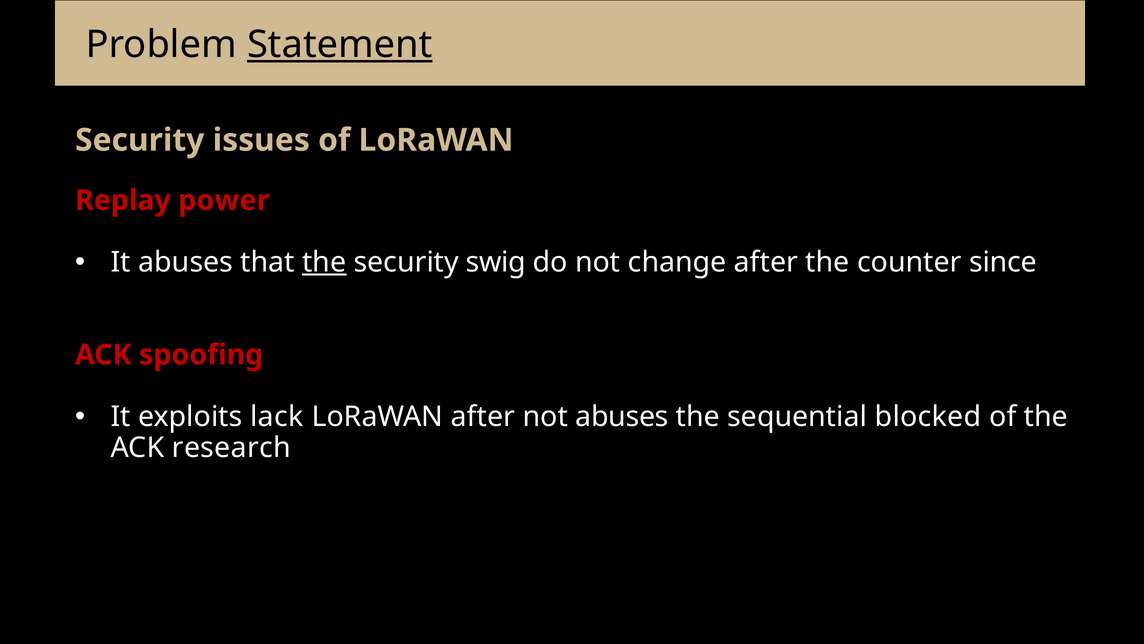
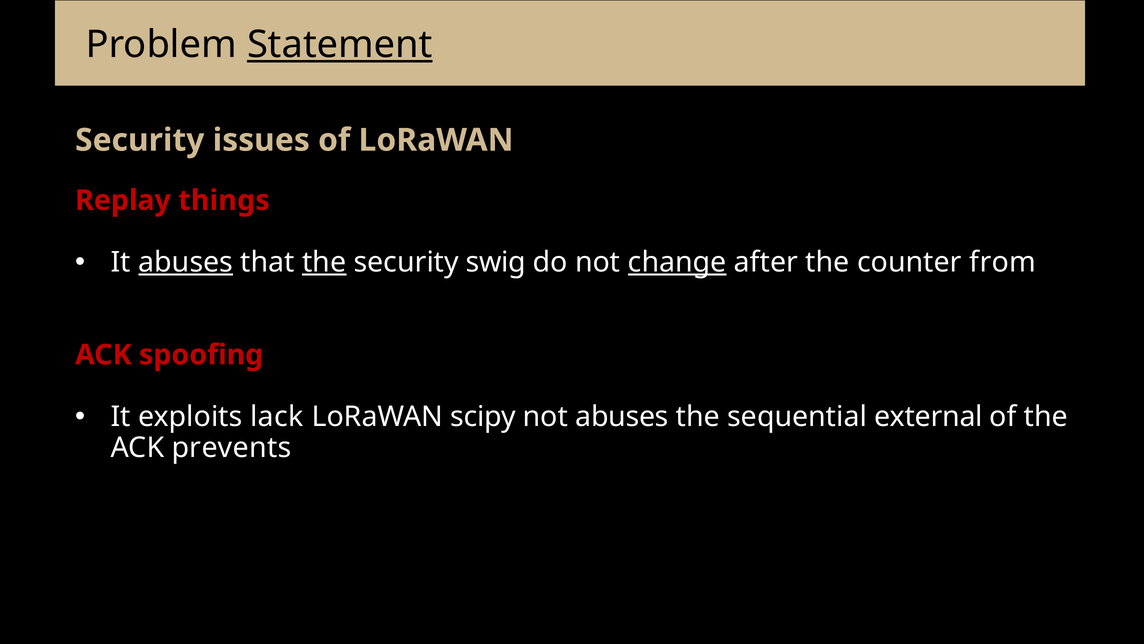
power: power -> things (224, 200)
abuses underline: none -> present (186, 262)
change underline: none -> present (677, 262)
since: since -> from (1003, 262)
LoRaWAN after: after -> scipy (483, 416)
blocked: blocked -> external (928, 416)
research: research -> prevents (232, 447)
